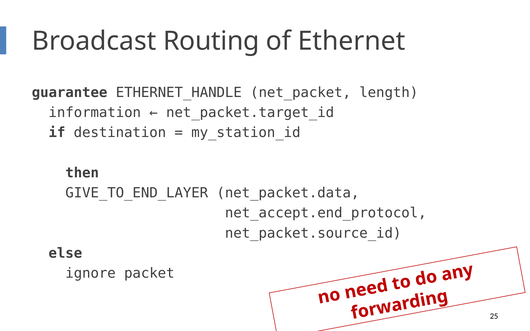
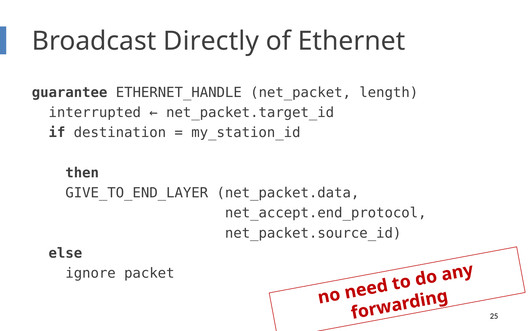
Routing: Routing -> Directly (211, 41)
information: information -> interrupted (95, 113)
